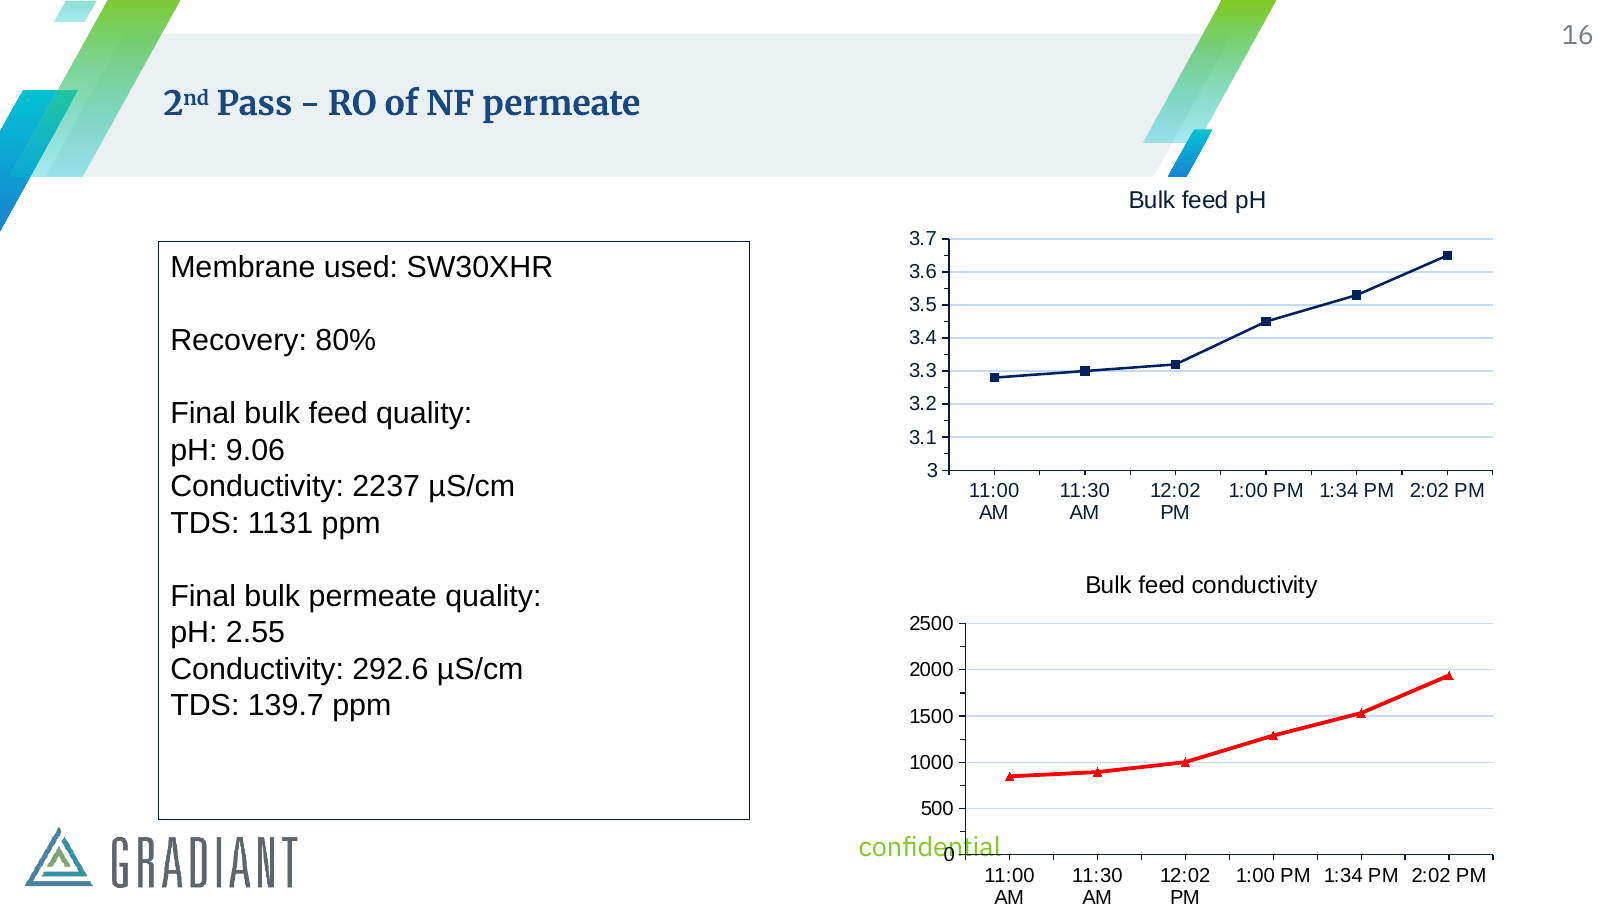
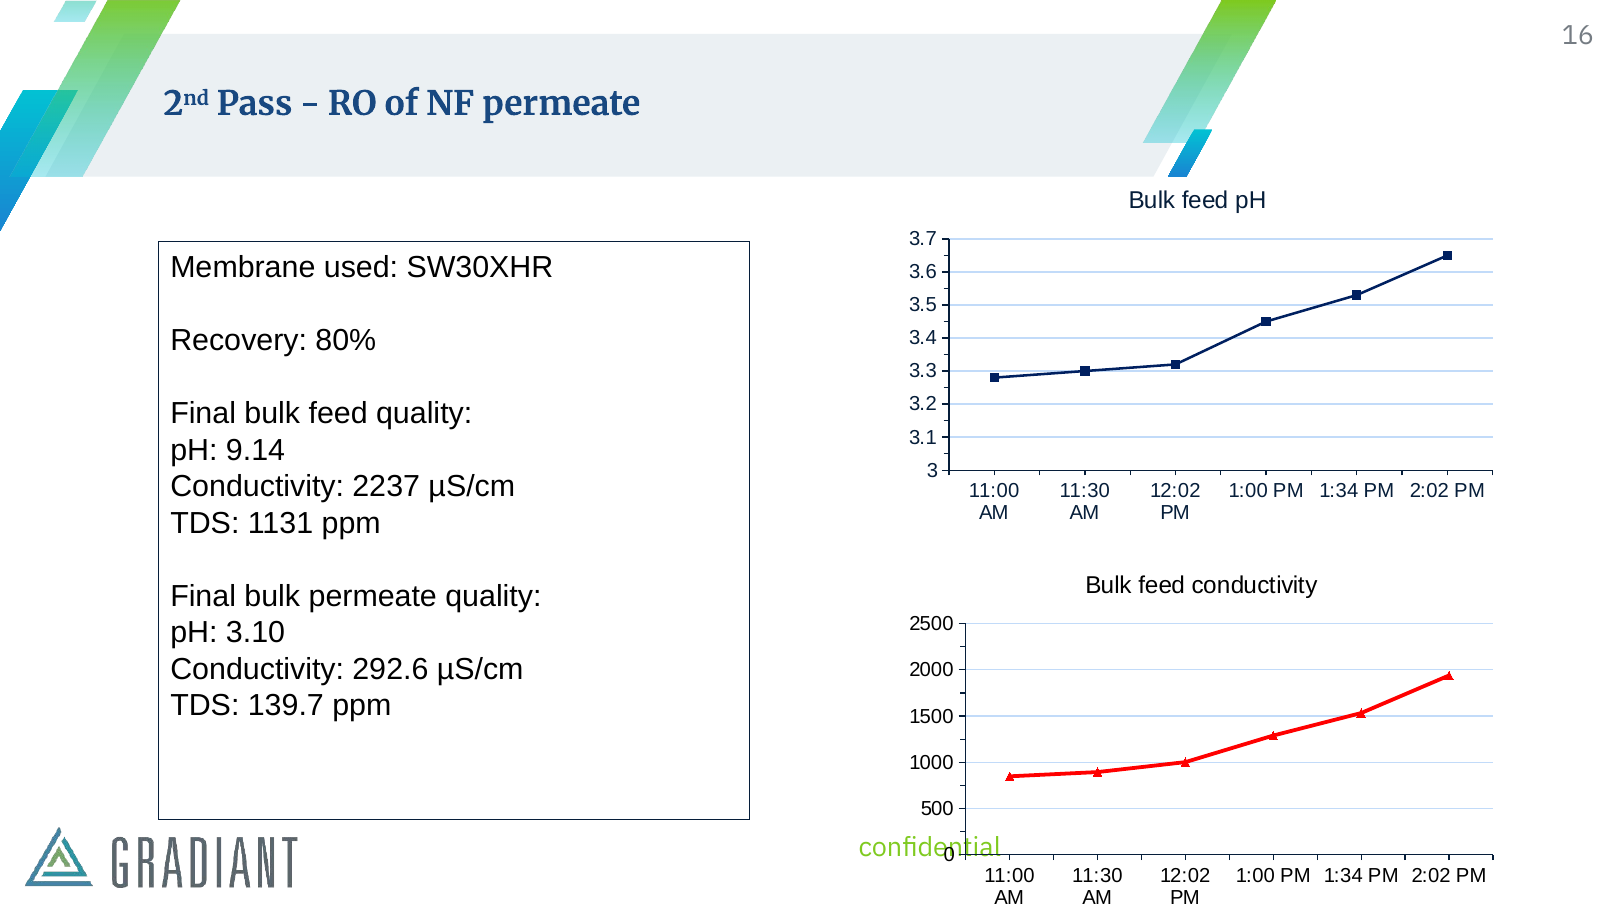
9.06: 9.06 -> 9.14 (256, 450)
2.55: 2.55 -> 3.10 (256, 632)
